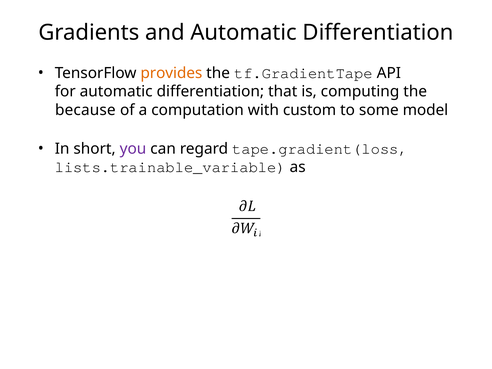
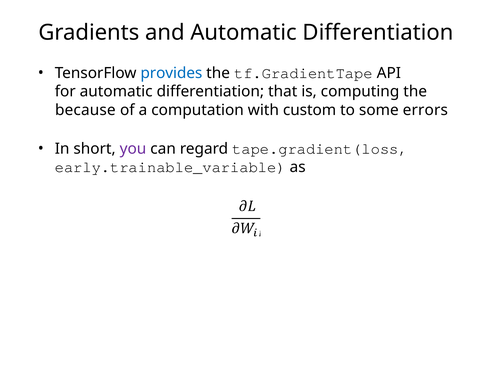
provides colour: orange -> blue (171, 73)
model: model -> errors (425, 110)
lists.trainable_variable: lists.trainable_variable -> early.trainable_variable (170, 167)
